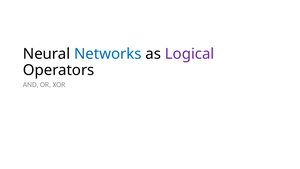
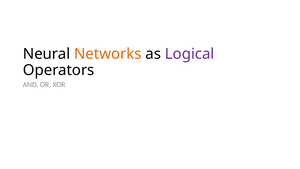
Networks colour: blue -> orange (108, 54)
